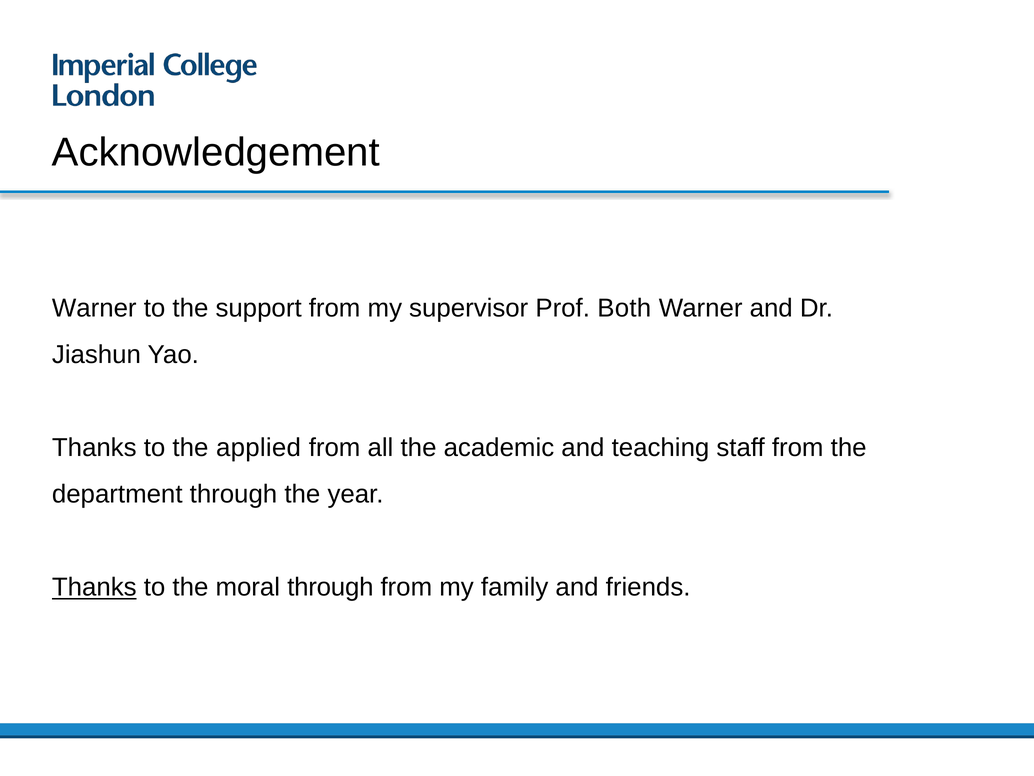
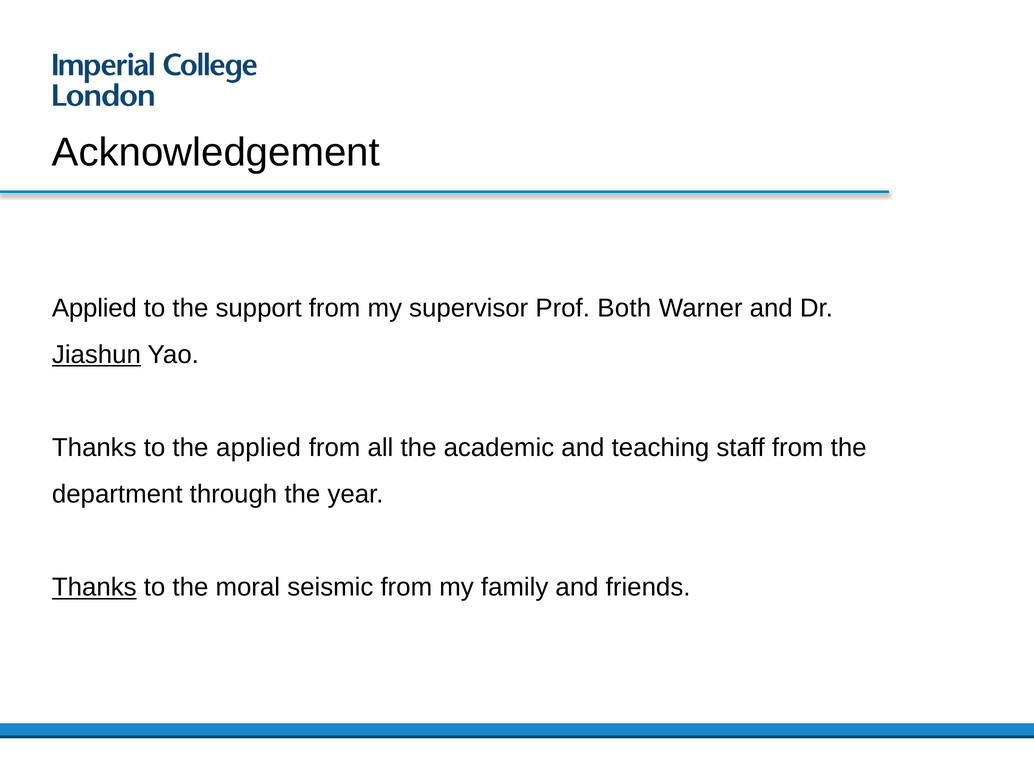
Warner: Warner -> Applied (94, 308)
Jiashun underline: none -> present (96, 354)
moral through: through -> seismic (330, 587)
